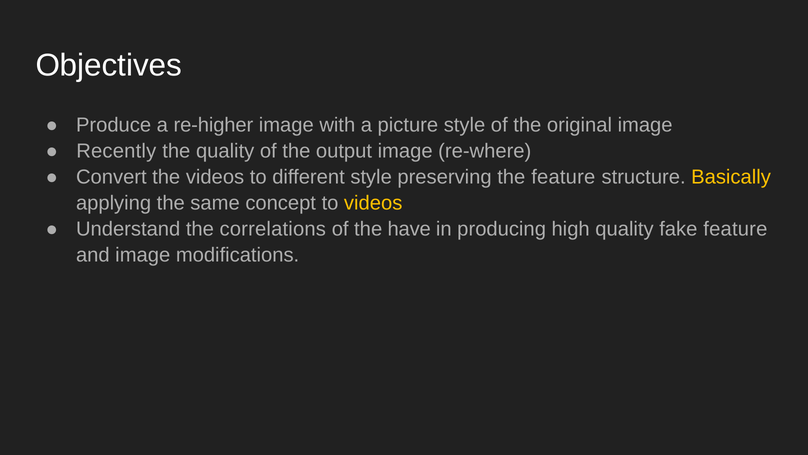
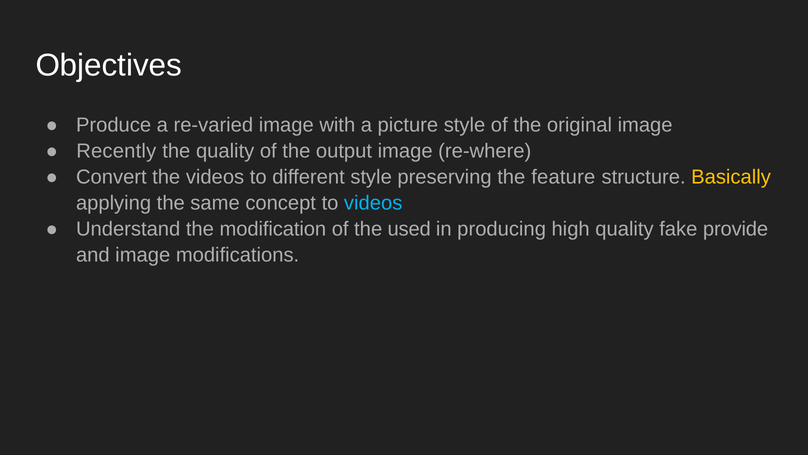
re-higher: re-higher -> re-varied (213, 125)
videos colour: yellow -> light blue (373, 203)
correlations: correlations -> modification (273, 229)
have: have -> used (409, 229)
fake feature: feature -> provide (736, 229)
